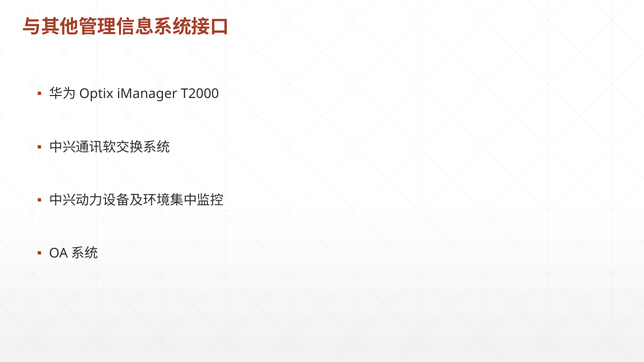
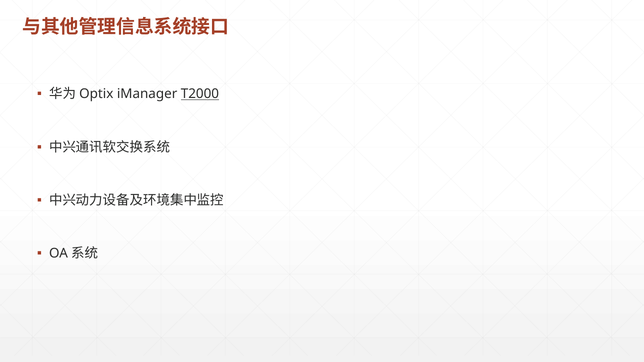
T2000 underline: none -> present (200, 94)
